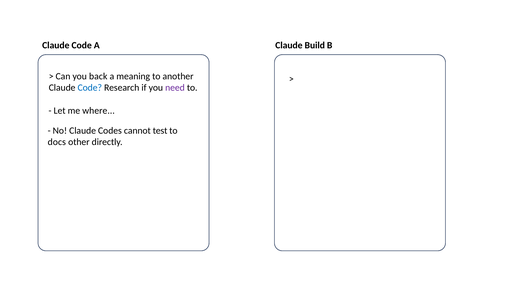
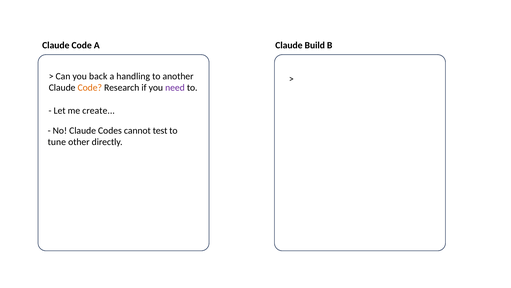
meaning: meaning -> handling (133, 76)
Code colour: blue -> orange (90, 88)
where: where -> create (99, 110)
docs: docs -> tune (57, 142)
